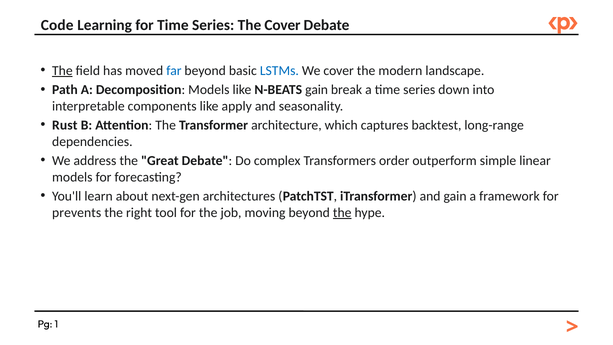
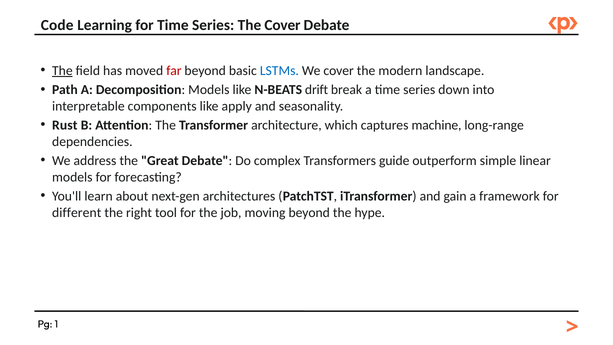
far colour: blue -> red (174, 71)
N-BEATS gain: gain -> drift (317, 90)
backtest: backtest -> machine (437, 125)
order: order -> guide (394, 161)
prevents: prevents -> different (77, 212)
the underline: present -> none (342, 212)
